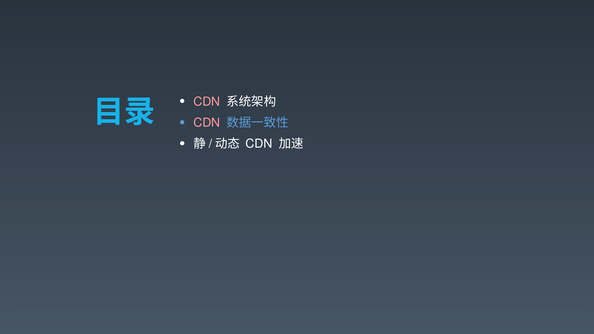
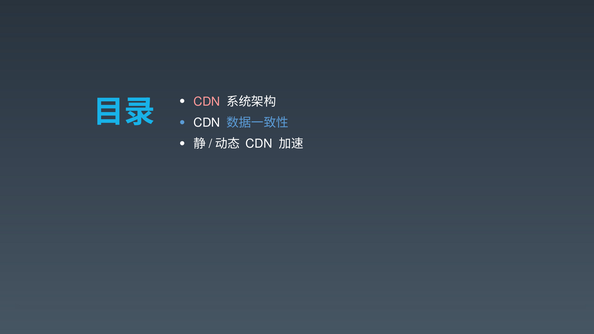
CDN colour: pink -> white (207, 123)
